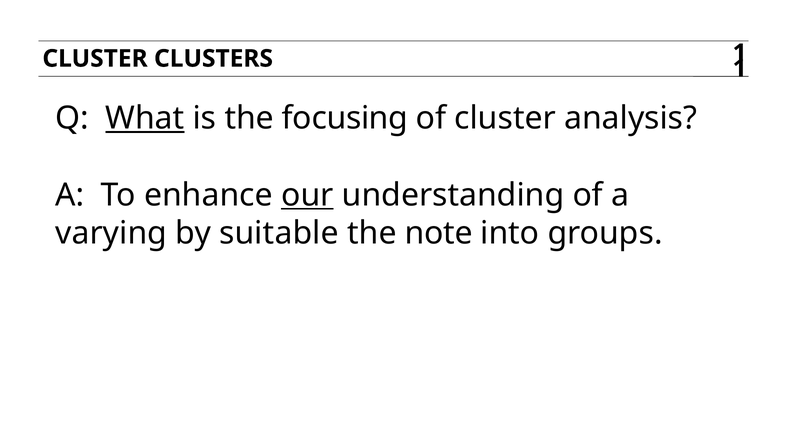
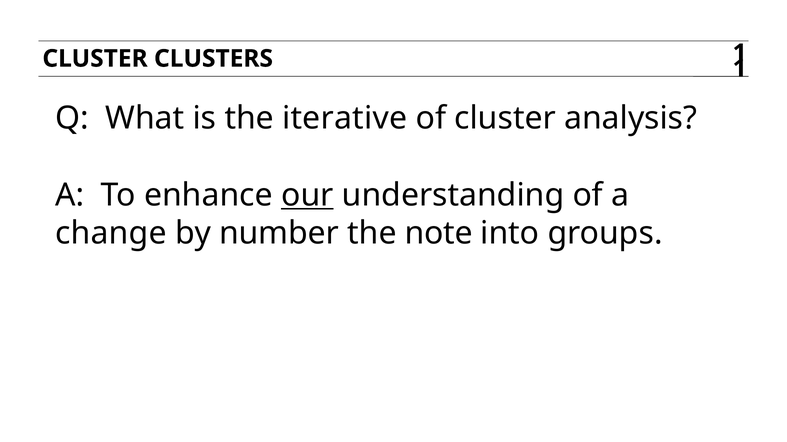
What underline: present -> none (145, 118)
focusing: focusing -> iterative (345, 118)
varying: varying -> change (111, 233)
suitable: suitable -> number (279, 233)
